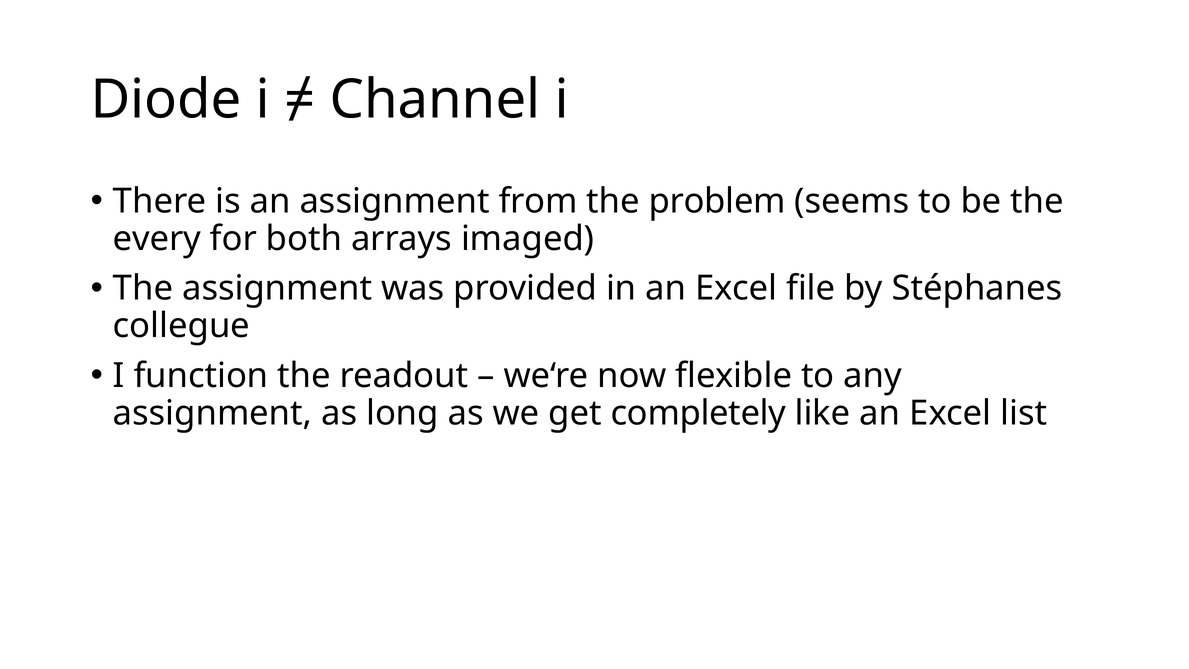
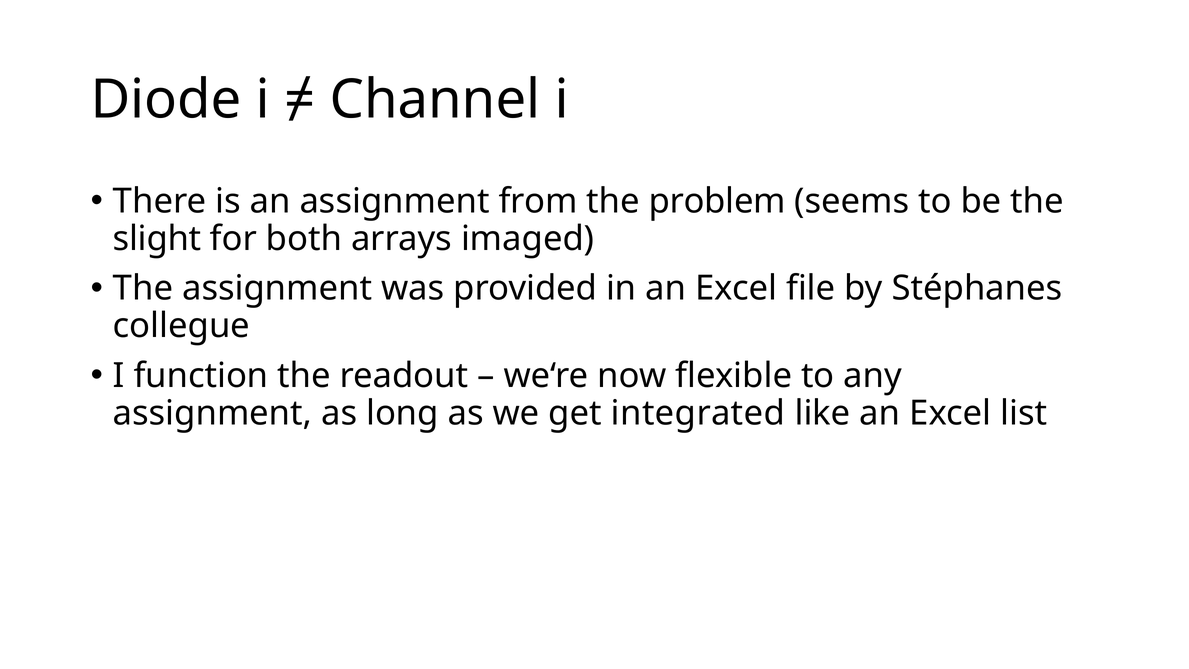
every: every -> slight (157, 238)
completely: completely -> integrated (698, 413)
